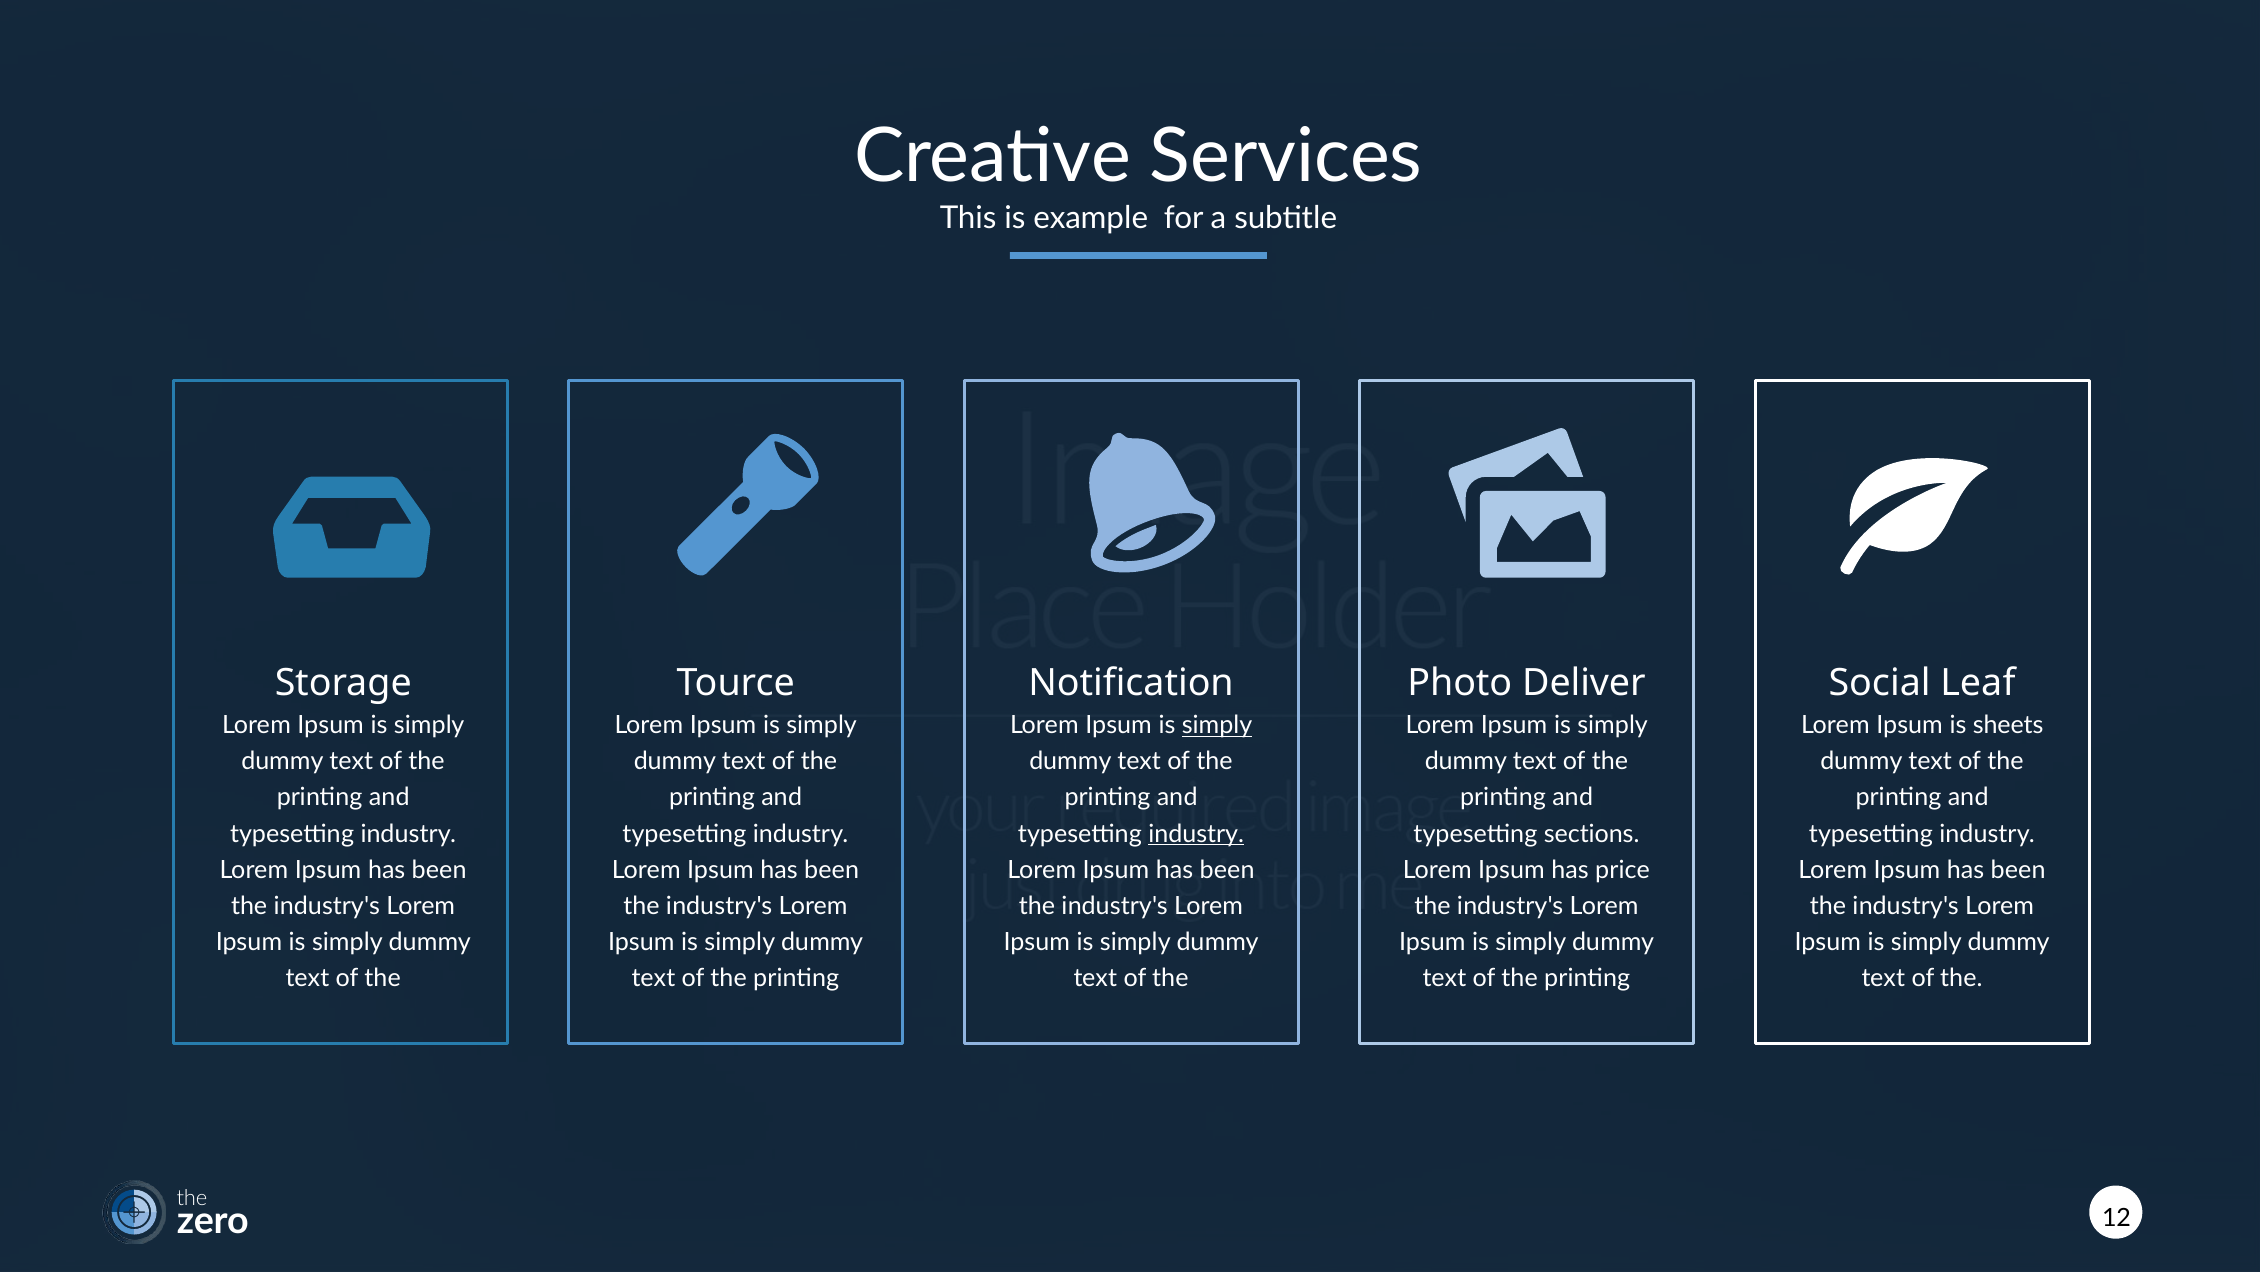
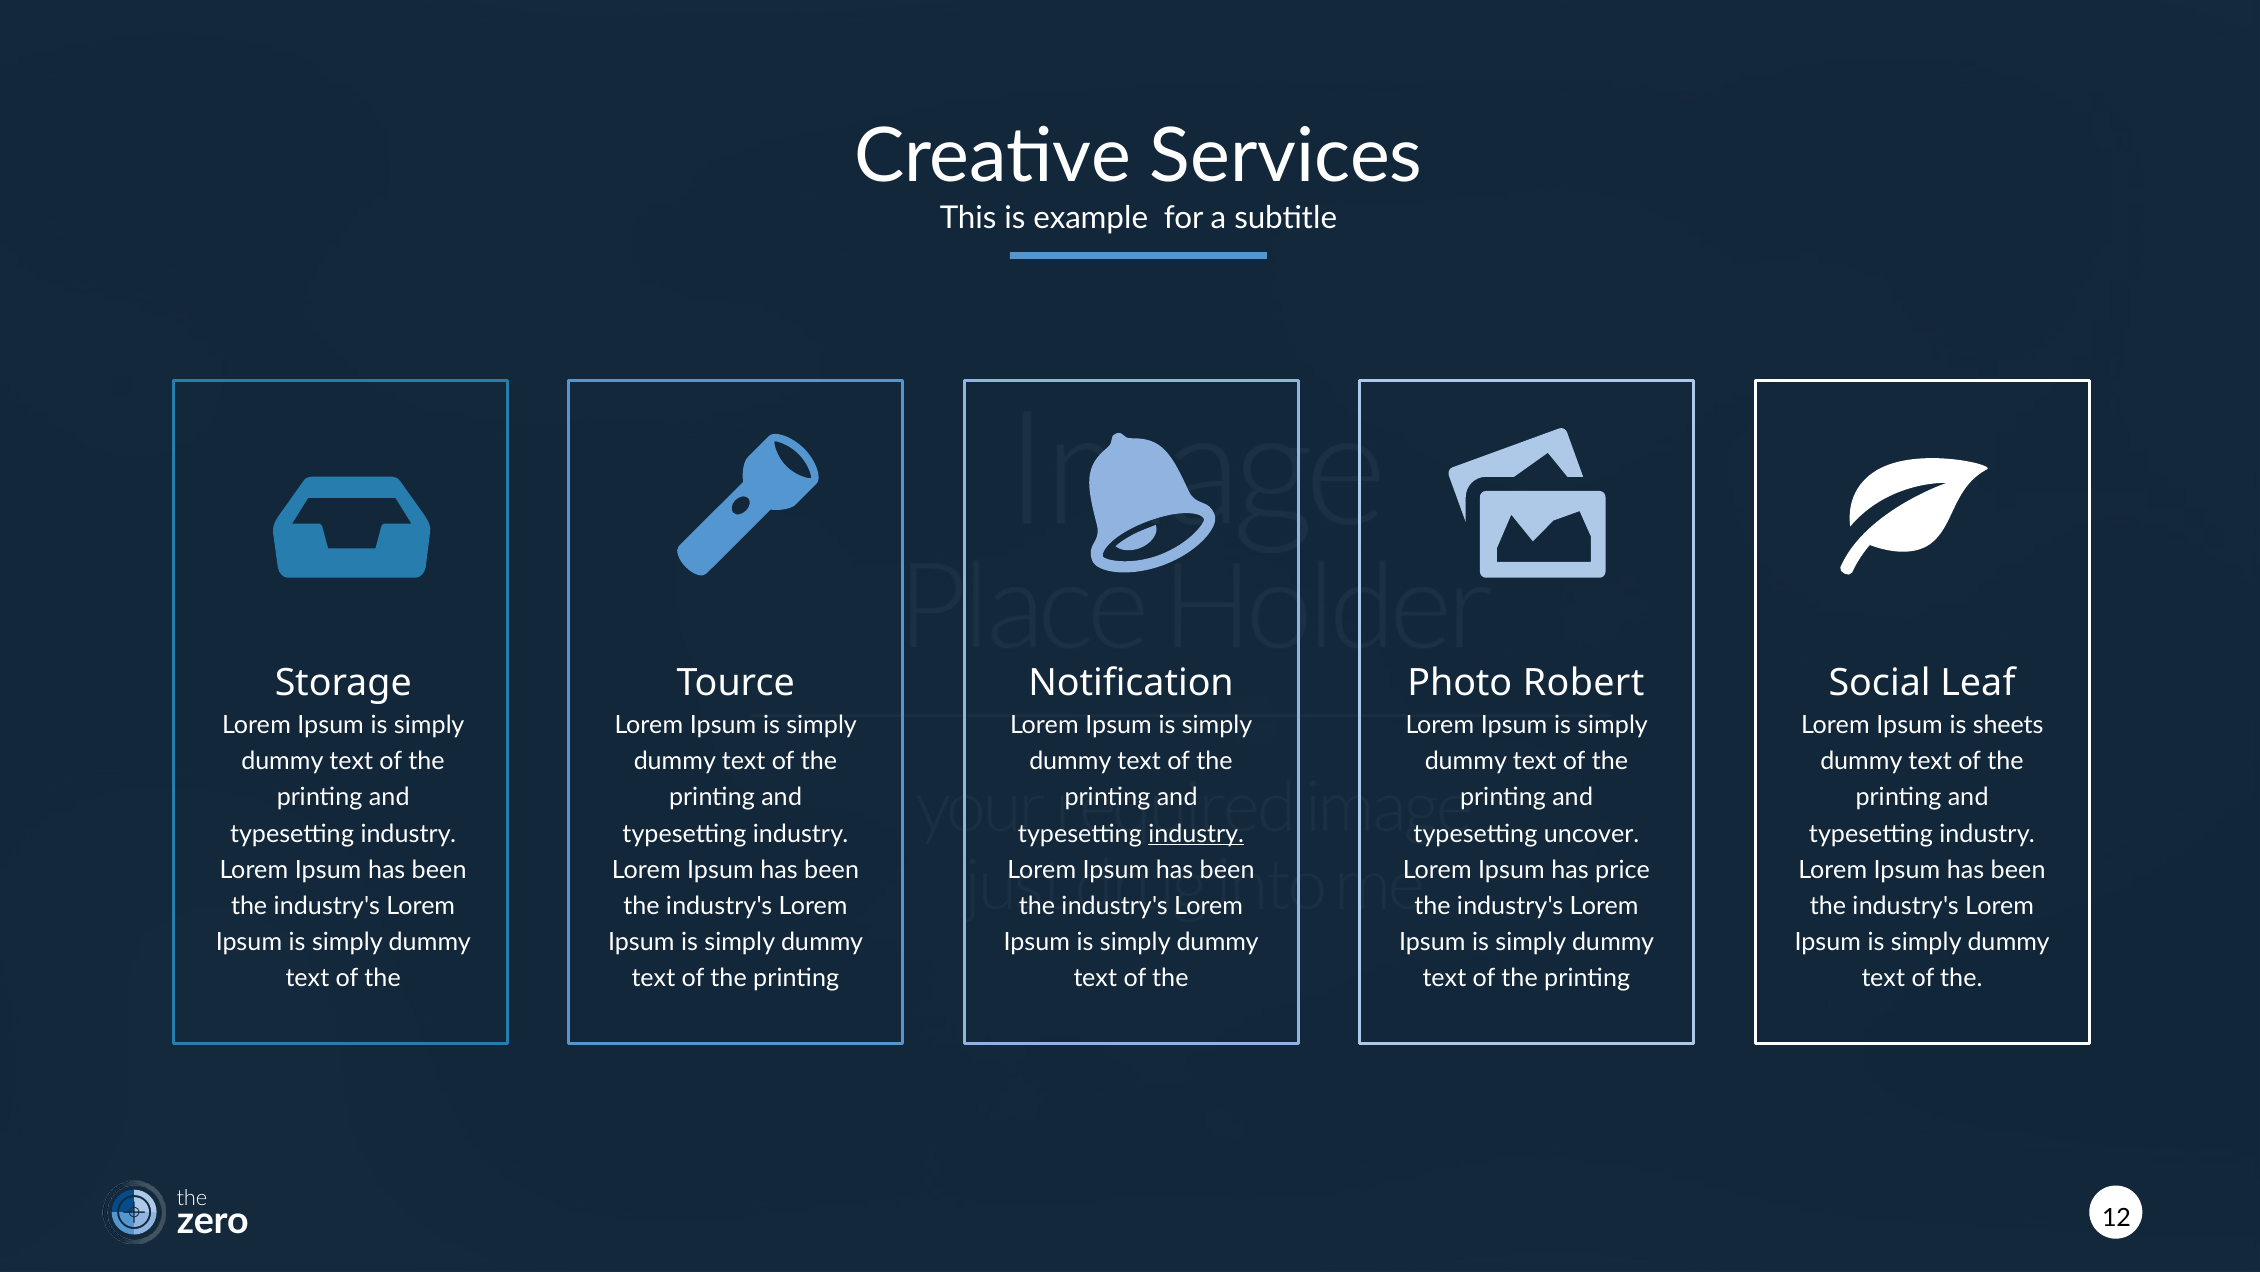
Deliver: Deliver -> Robert (1584, 682)
simply underline: present -> none (1217, 725)
sections: sections -> uncover (1592, 833)
